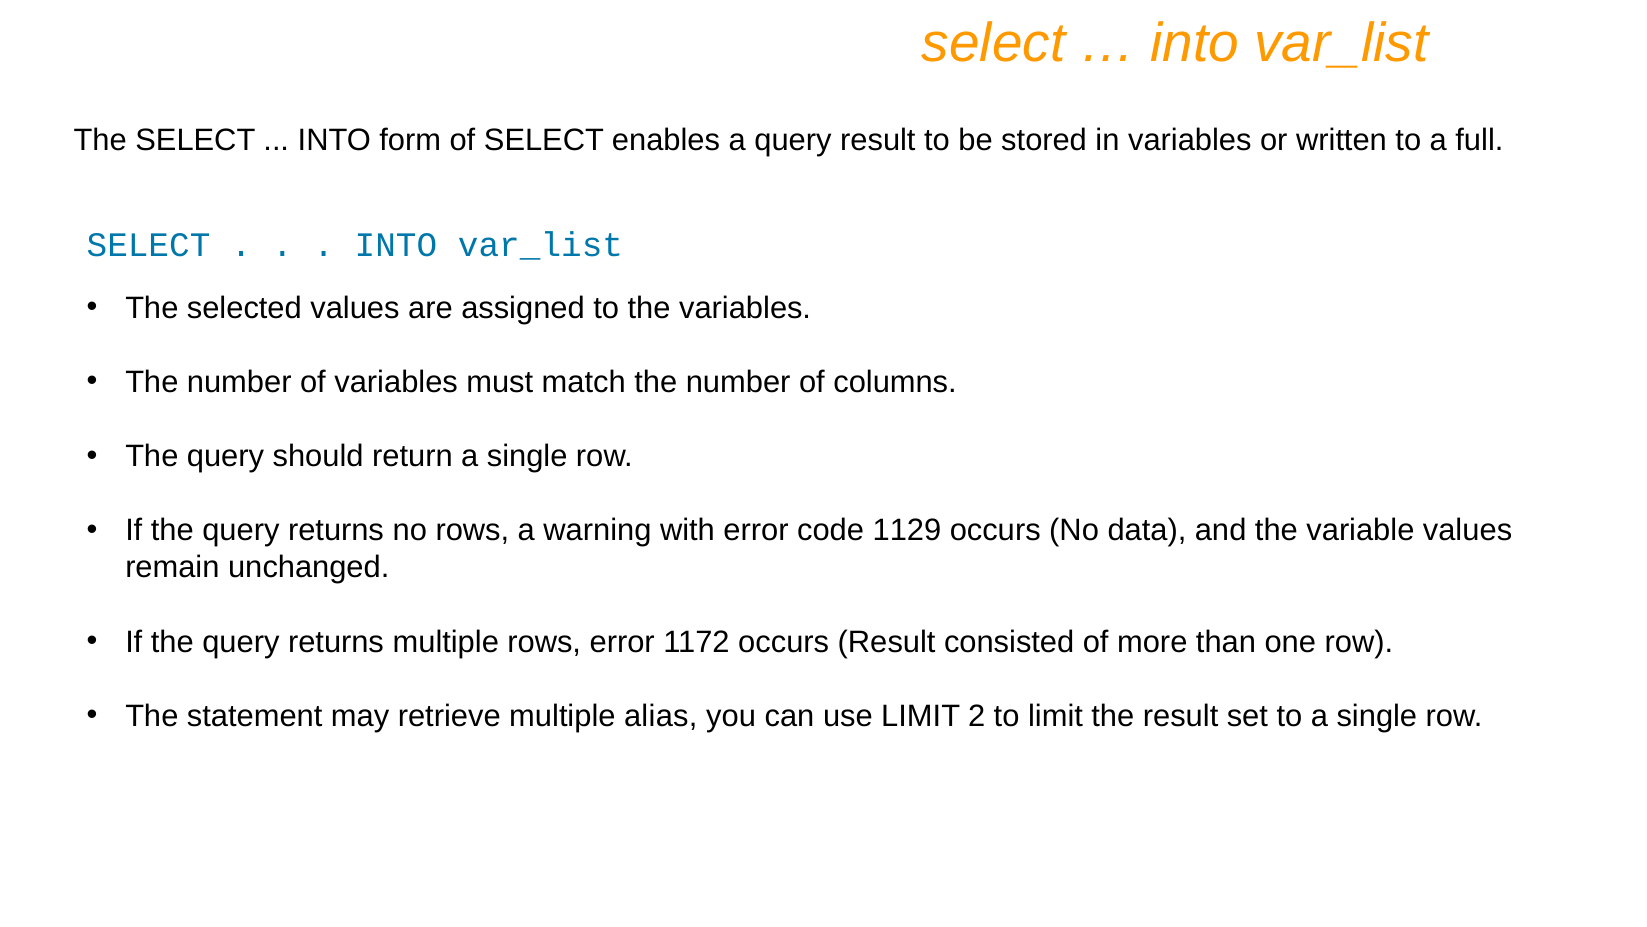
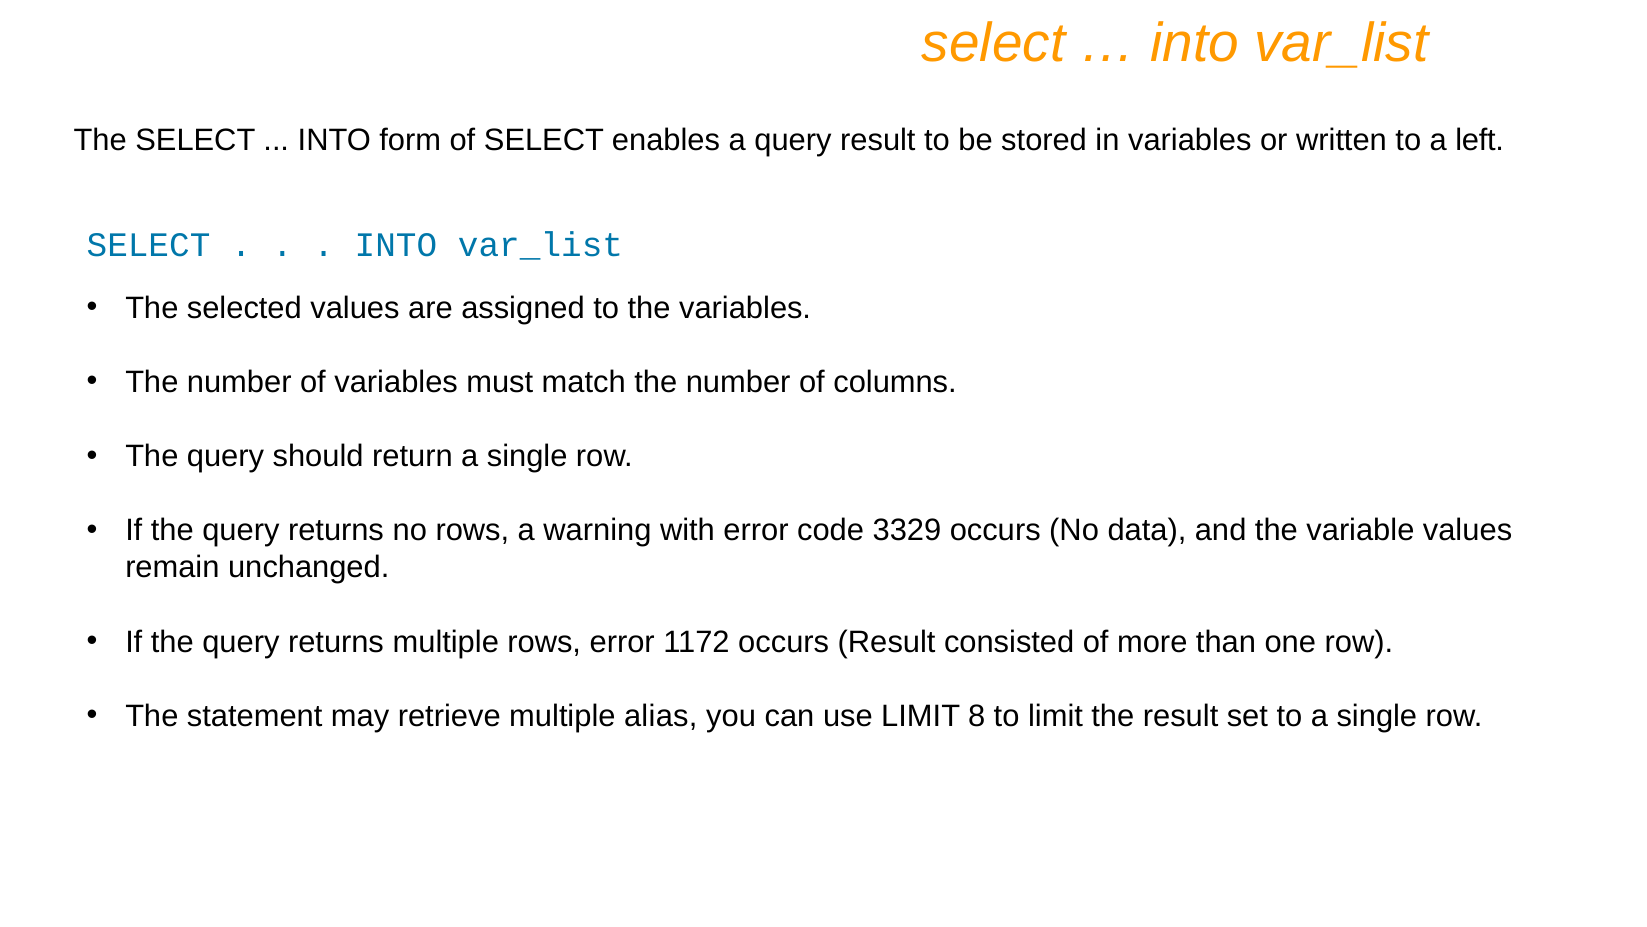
full: full -> left (1480, 140)
1129: 1129 -> 3329 (907, 530)
2: 2 -> 8 (977, 716)
